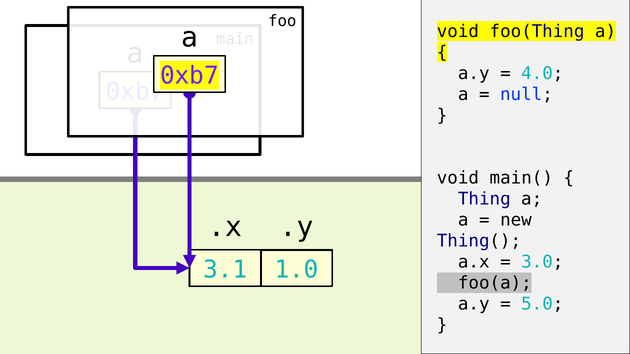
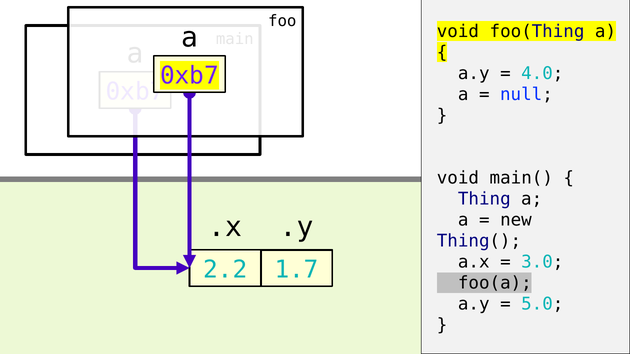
3.1: 3.1 -> 2.2 (225, 270)
1.0: 1.0 -> 1.7 (297, 270)
